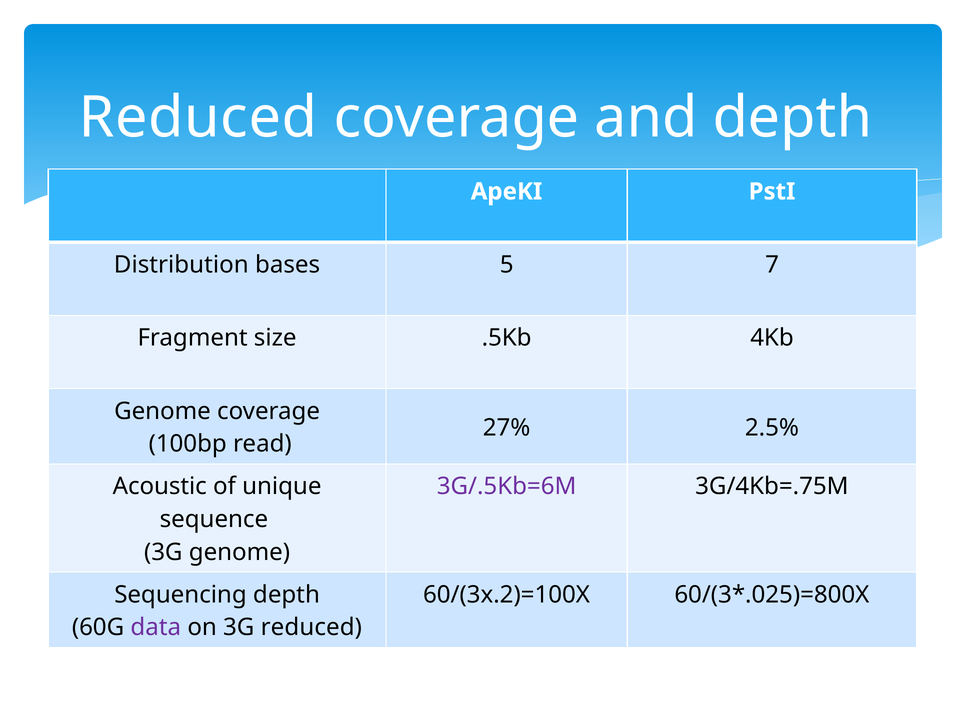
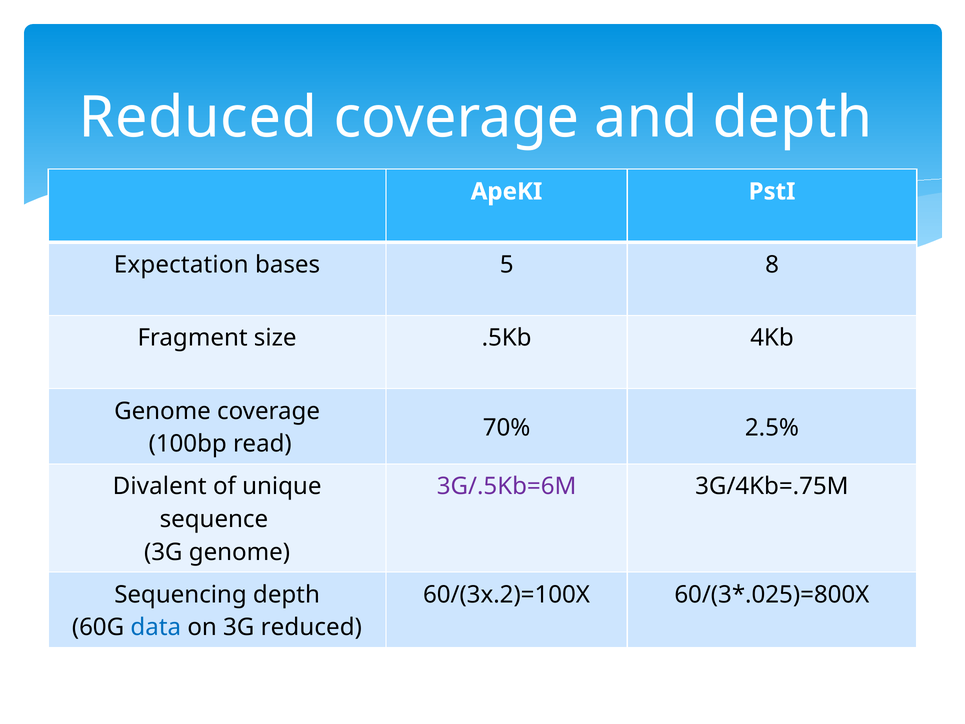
Distribution: Distribution -> Expectation (181, 265)
7: 7 -> 8 (772, 265)
27%: 27% -> 70% (507, 427)
Acoustic: Acoustic -> Divalent (160, 486)
data colour: purple -> blue (156, 627)
